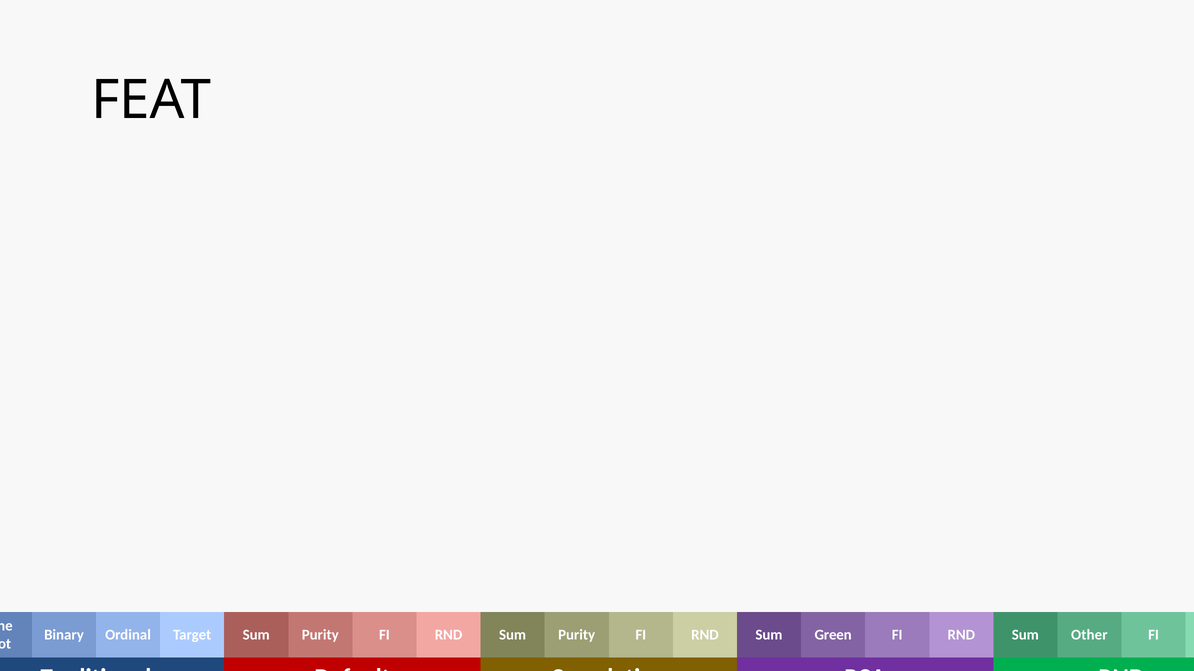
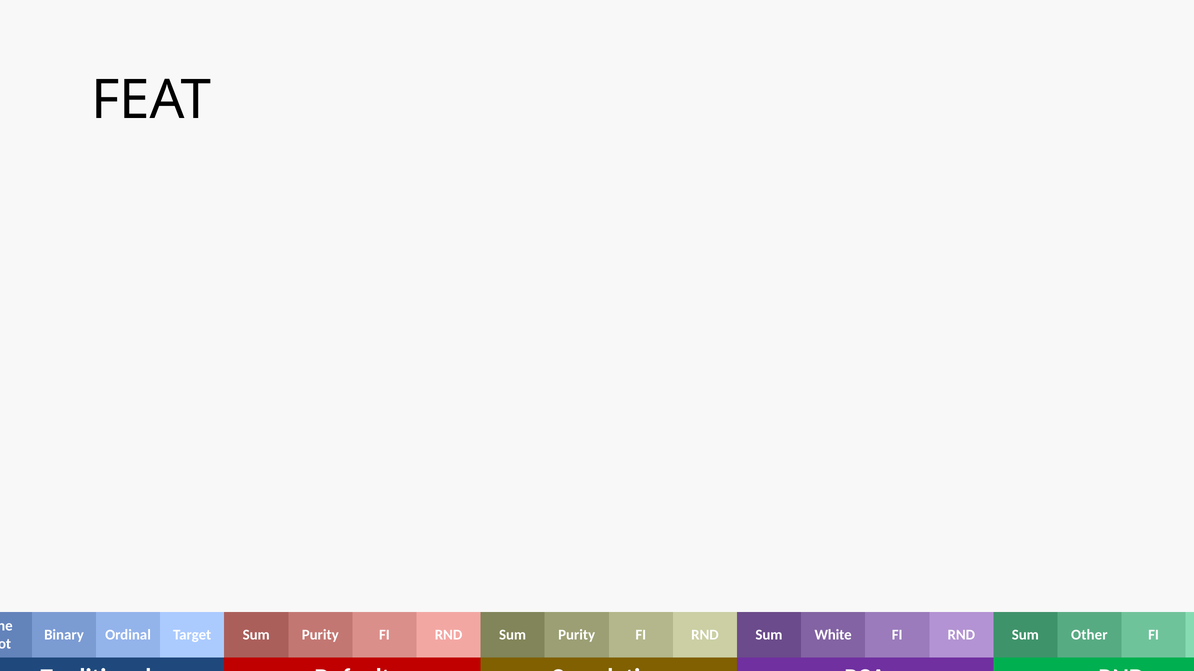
Green: Green -> White (833, 636)
